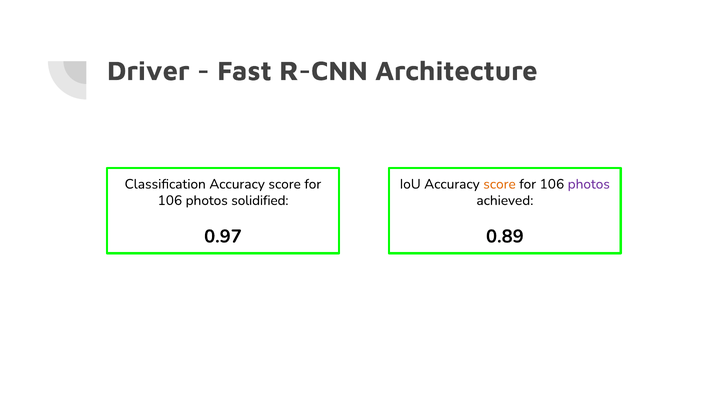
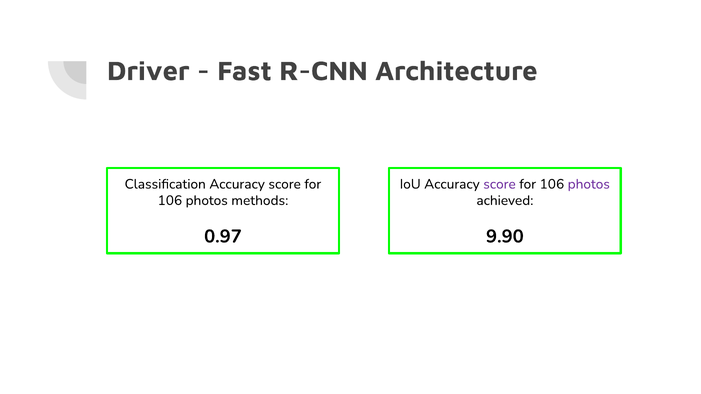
score colour: orange -> purple (499, 184)
solidified: solidified -> methods (260, 201)
0.89: 0.89 -> 9.90 (505, 237)
